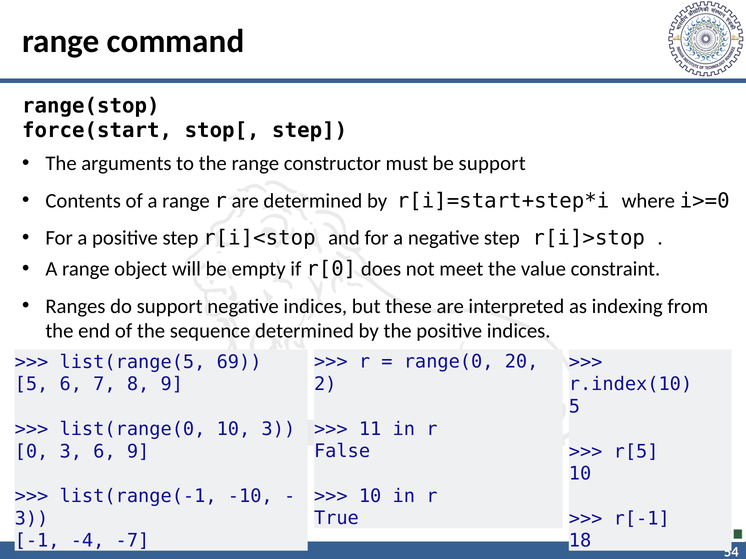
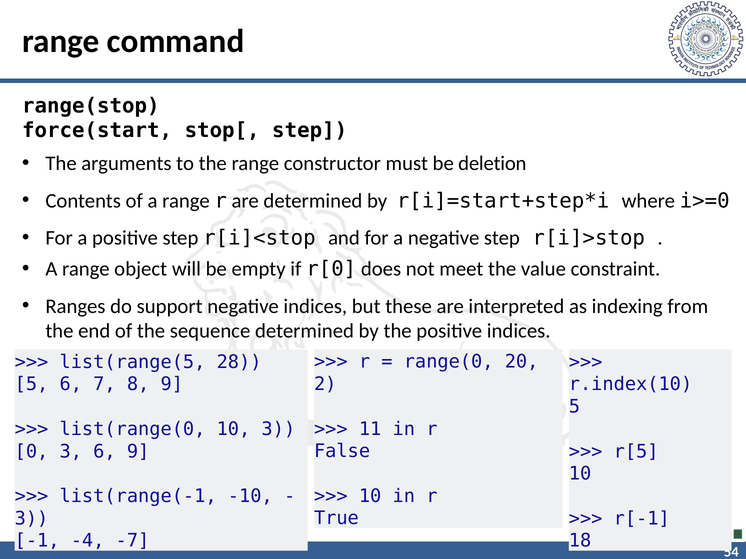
be support: support -> deletion (492, 164)
69: 69 -> 28 (239, 362)
